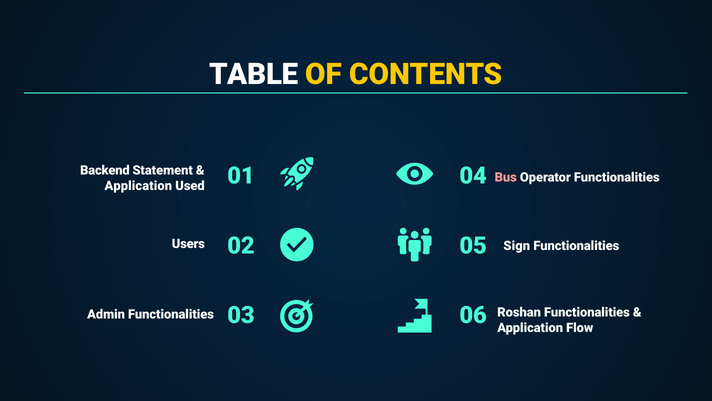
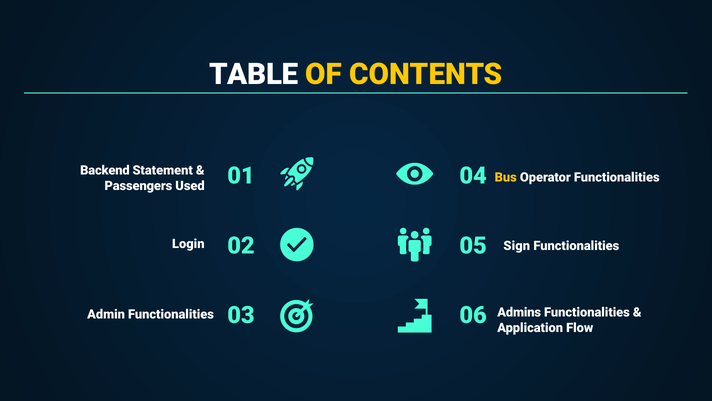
Bus colour: pink -> yellow (506, 177)
Application: Application -> Passengers (138, 186)
Users: Users -> Login (188, 244)
Roshan: Roshan -> Admins (519, 312)
